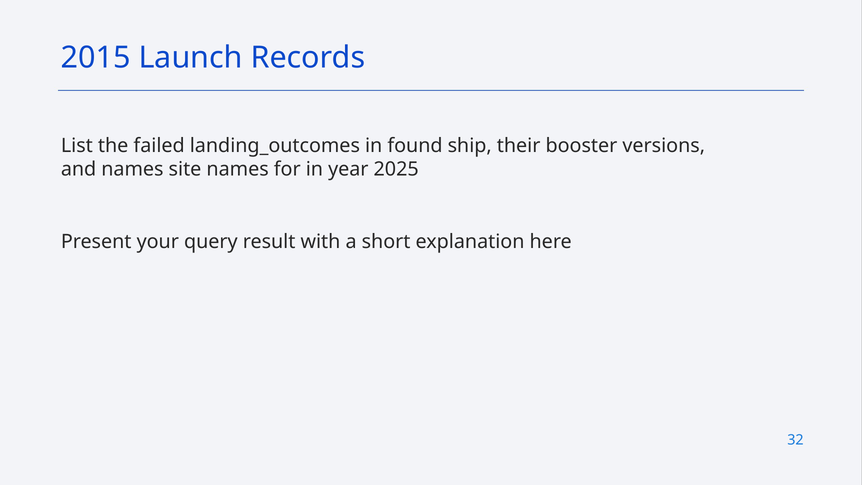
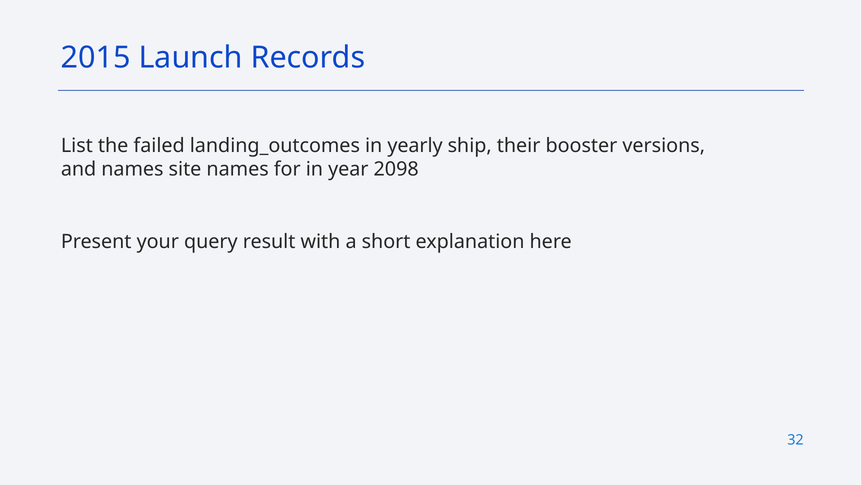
found: found -> yearly (415, 146)
2025: 2025 -> 2098 (396, 169)
